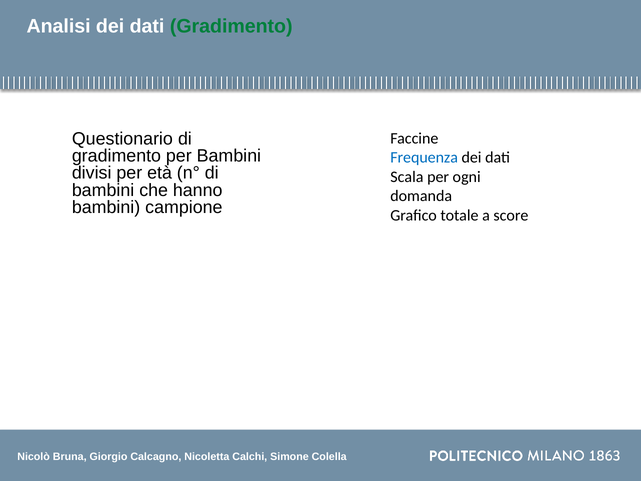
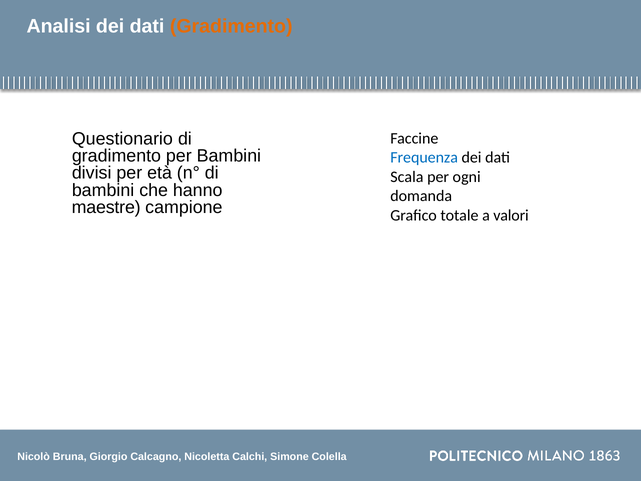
Gradimento colour: green -> orange (231, 26)
bambini: bambini -> maestre (106, 207)
score: score -> valori (511, 215)
